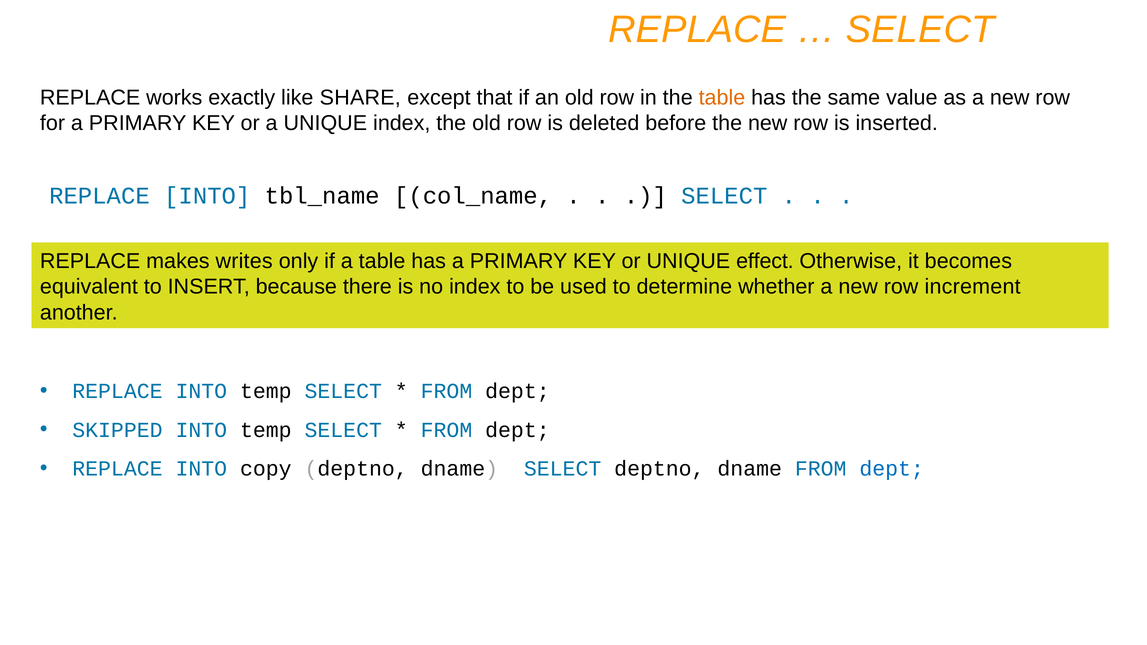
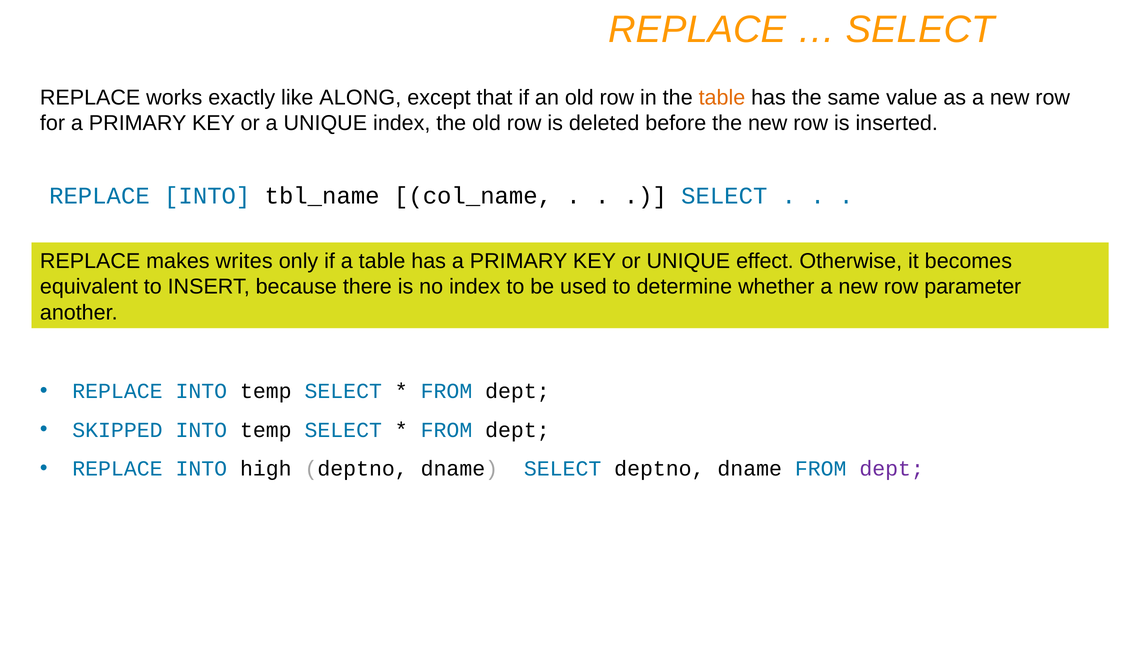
SHARE: SHARE -> ALONG (360, 97)
increment: increment -> parameter (973, 287)
copy: copy -> high (266, 469)
dept colour: blue -> purple (892, 469)
